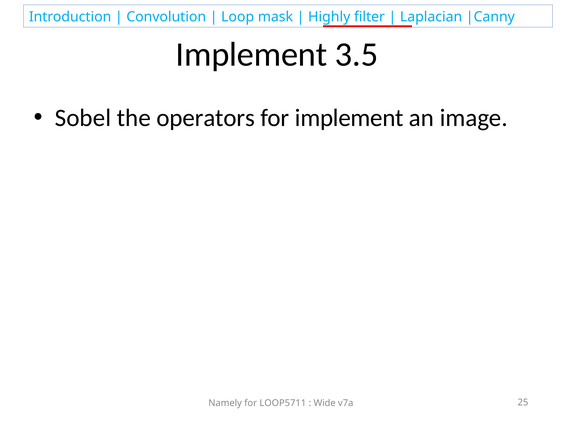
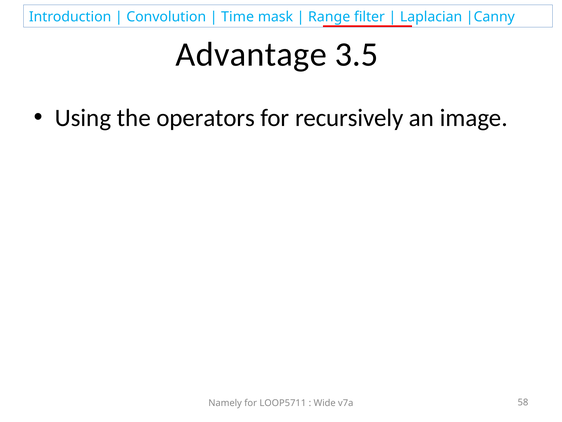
Loop: Loop -> Time (238, 17)
Highly: Highly -> Range (329, 17)
Implement: Implement -> Advantage (251, 54)
Sobel: Sobel -> Using (83, 118)
for implement: implement -> recursively (349, 118)
25: 25 -> 58 (523, 402)
